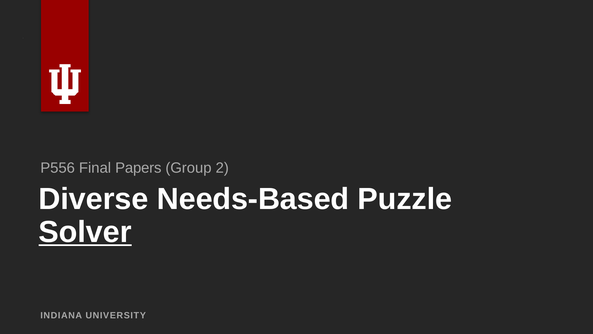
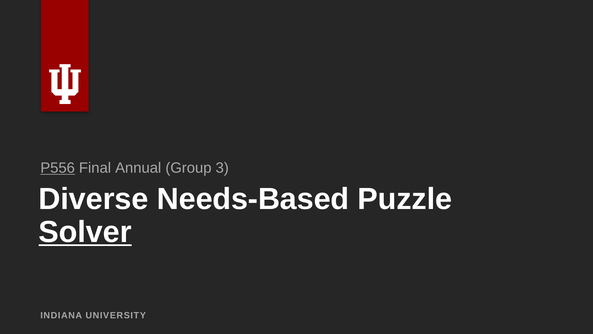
P556 underline: none -> present (58, 168)
Papers: Papers -> Annual (138, 168)
2: 2 -> 3 (222, 168)
